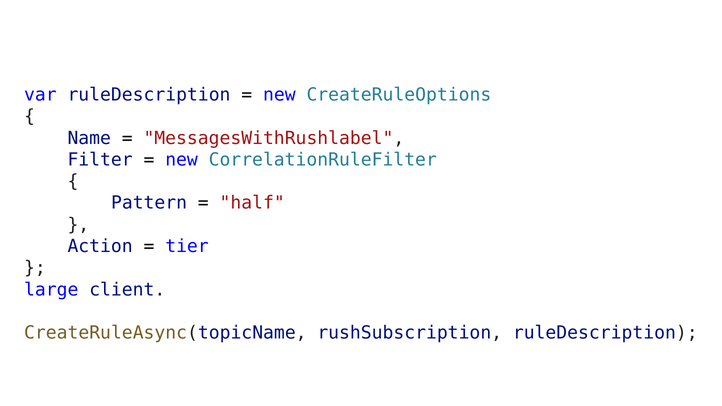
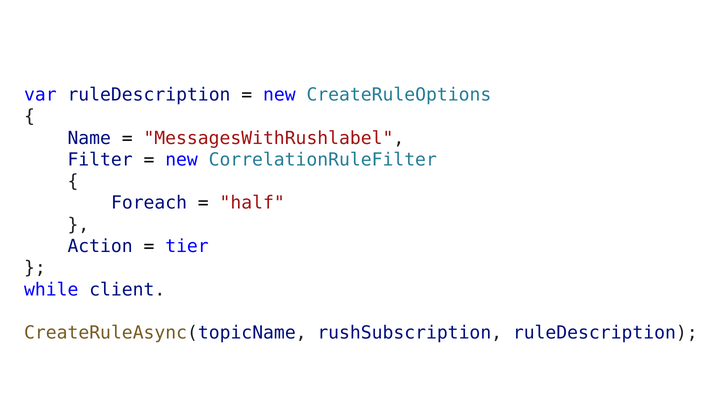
Pattern: Pattern -> Foreach (149, 203)
large: large -> while (51, 290)
